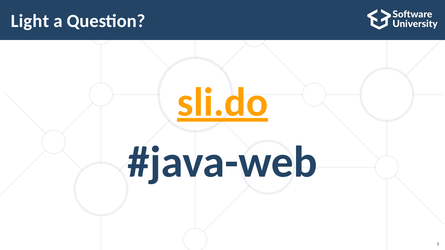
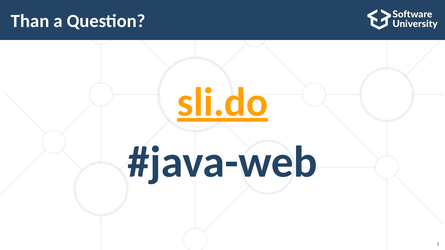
Light: Light -> Than (30, 21)
